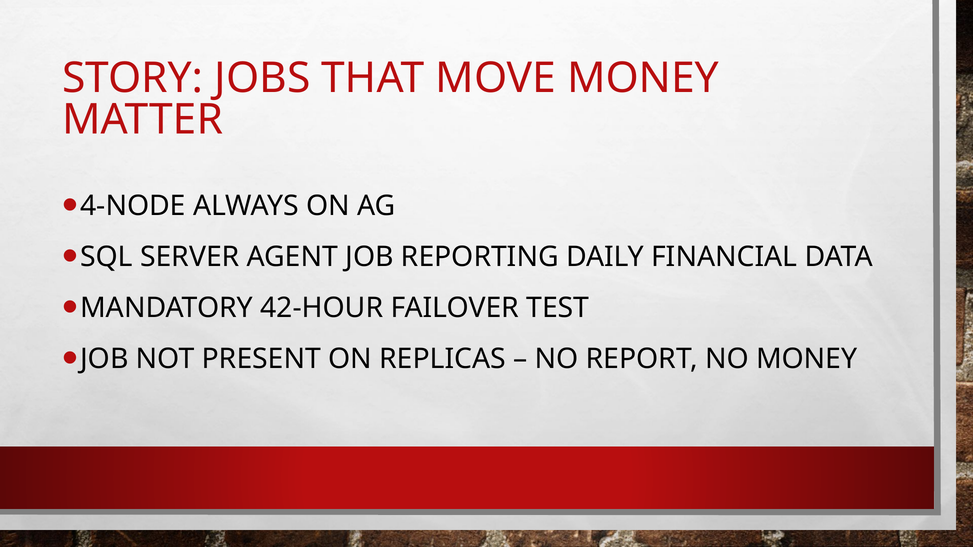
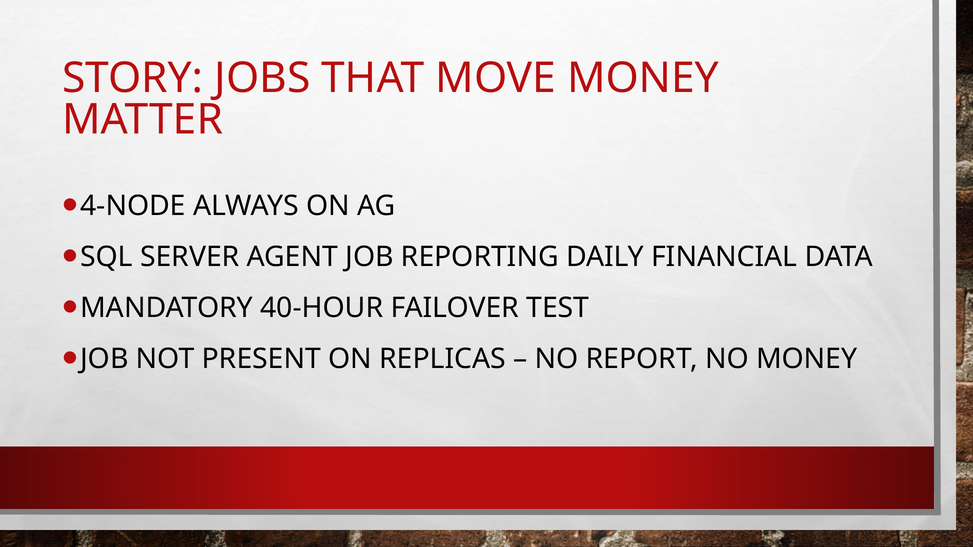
42-HOUR: 42-HOUR -> 40-HOUR (322, 308)
